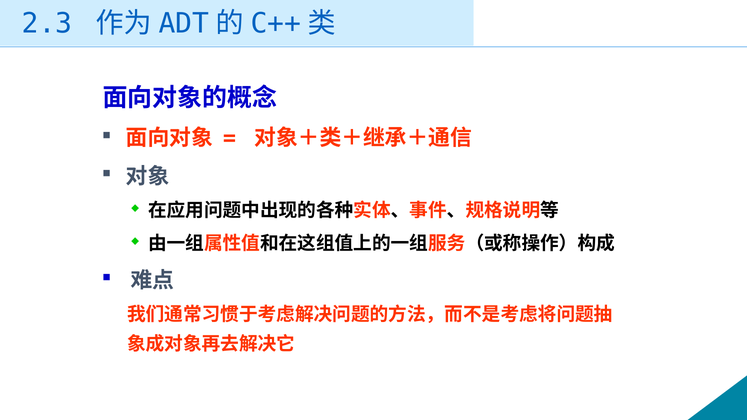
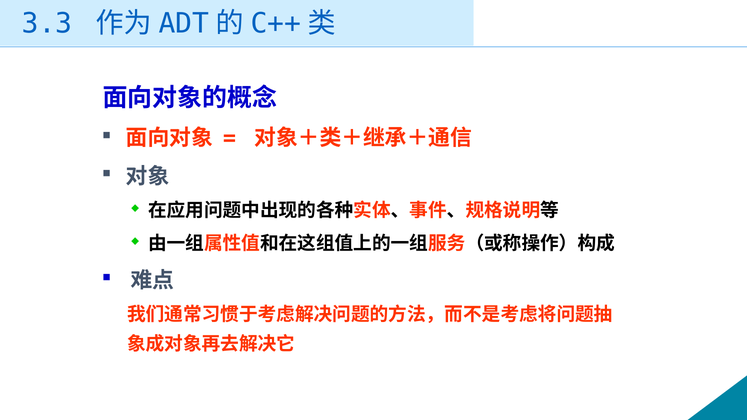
2.3: 2.3 -> 3.3 (47, 24)
